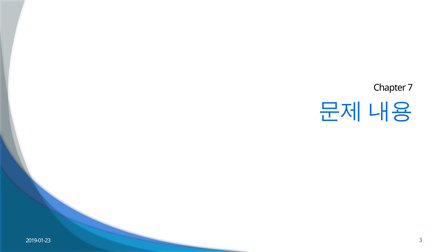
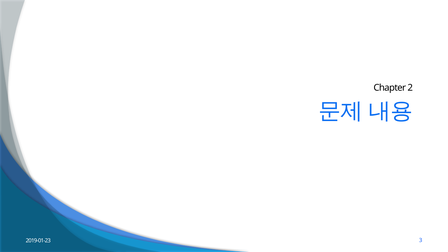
7: 7 -> 2 (410, 88)
